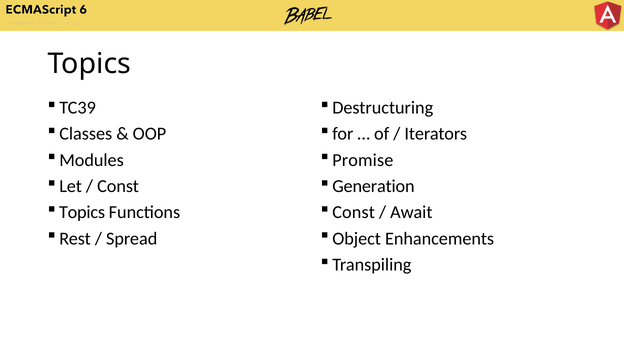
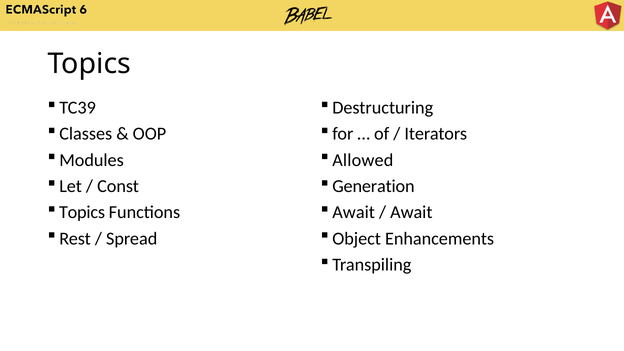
Promise: Promise -> Allowed (363, 160)
Const: Const -> Await (354, 212)
